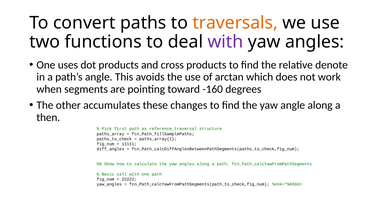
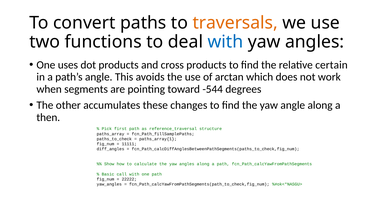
with colour: purple -> blue (225, 42)
denote: denote -> certain (331, 65)
-160: -160 -> -544 (213, 89)
